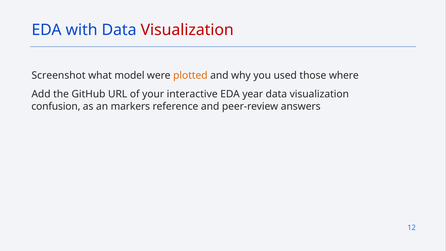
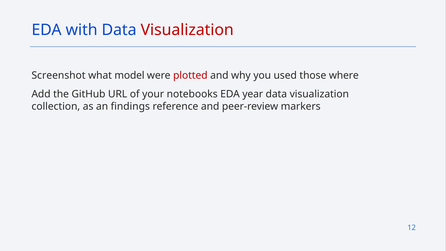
plotted colour: orange -> red (190, 75)
interactive: interactive -> notebooks (192, 94)
confusion: confusion -> collection (56, 106)
markers: markers -> findings (130, 106)
answers: answers -> markers (301, 106)
